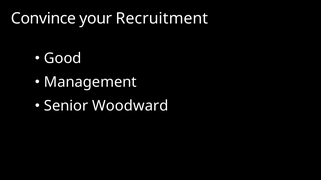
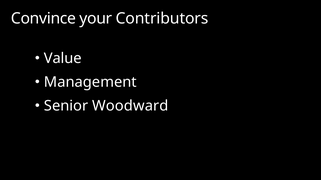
Recruitment: Recruitment -> Contributors (162, 18)
Good: Good -> Value (63, 58)
